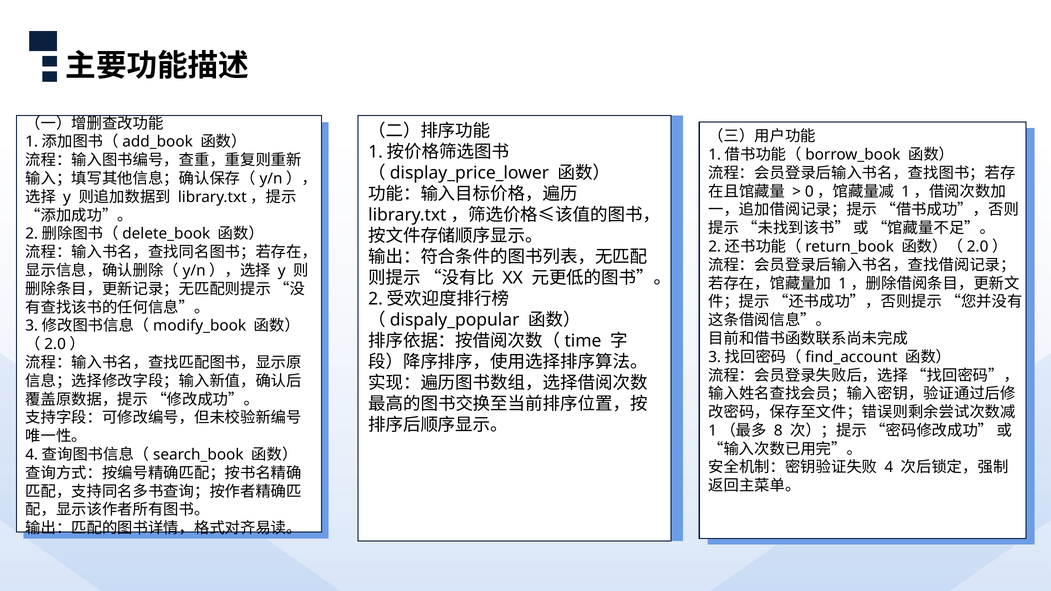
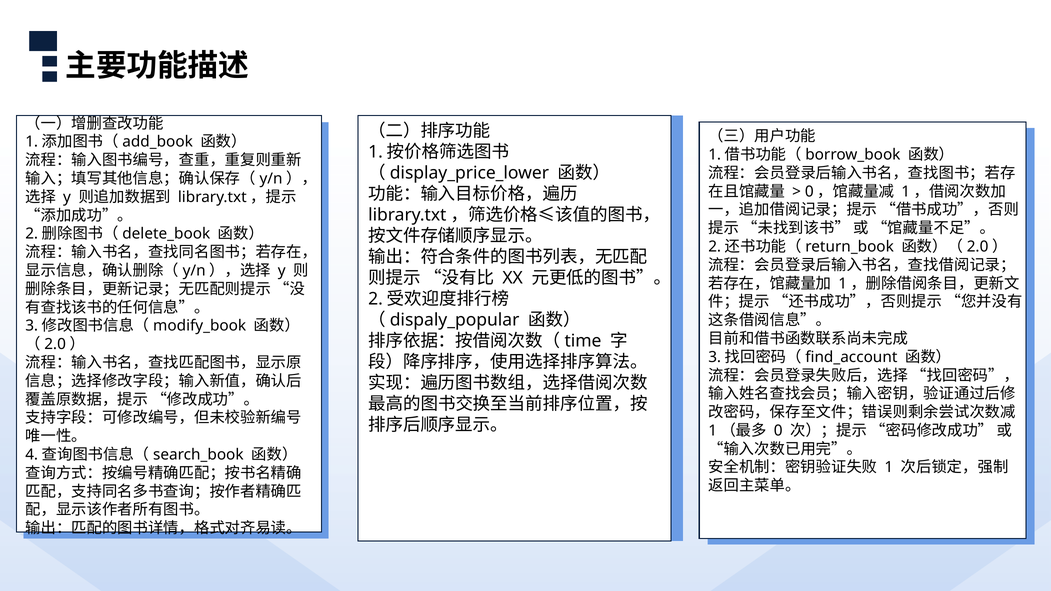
8: 8 -> 0 (778, 431)
4: 4 -> 1 (889, 468)
